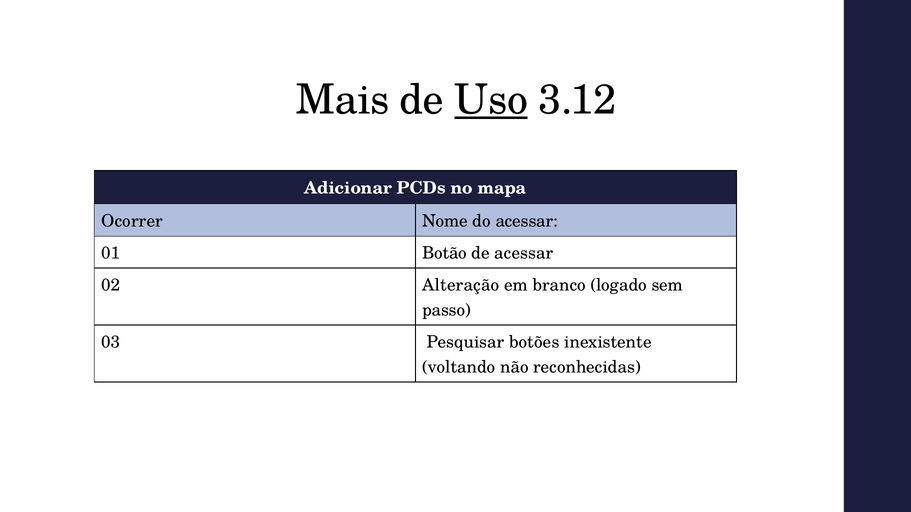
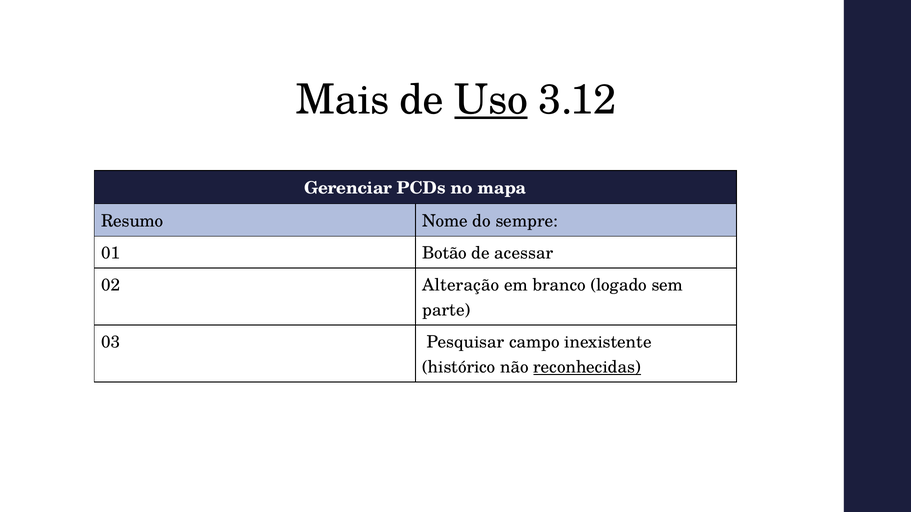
Adicionar: Adicionar -> Gerenciar (348, 189)
Ocorrer: Ocorrer -> Resumo (132, 221)
do acessar: acessar -> sempre (527, 221)
passo: passo -> parte (446, 311)
botões: botões -> campo (534, 342)
voltando: voltando -> histórico (459, 368)
reconhecidas underline: none -> present (587, 368)
